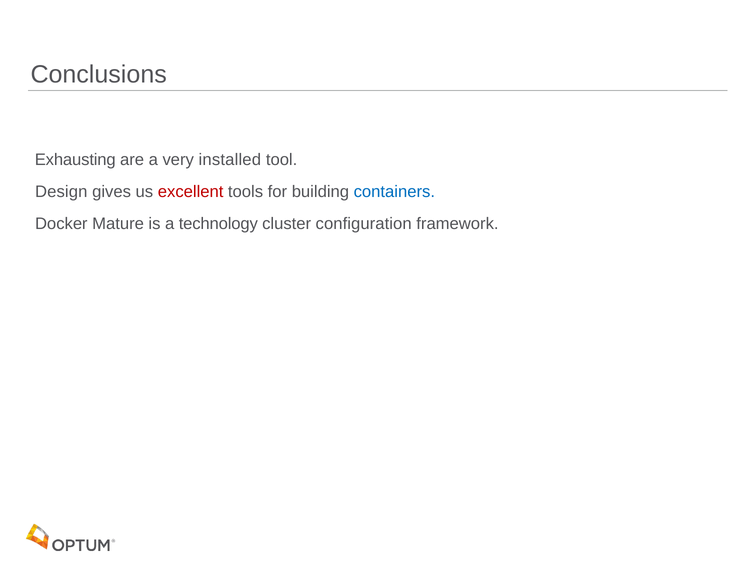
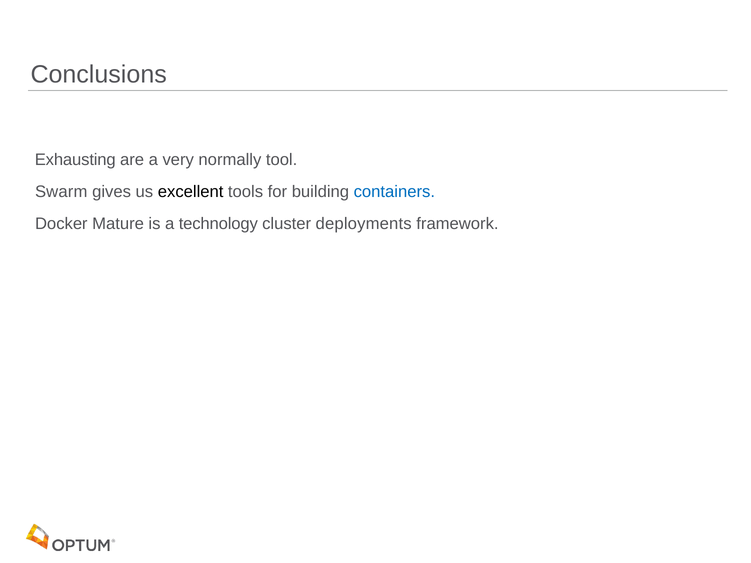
installed: installed -> normally (230, 160)
Design: Design -> Swarm (61, 192)
excellent colour: red -> black (191, 192)
configuration: configuration -> deployments (364, 224)
